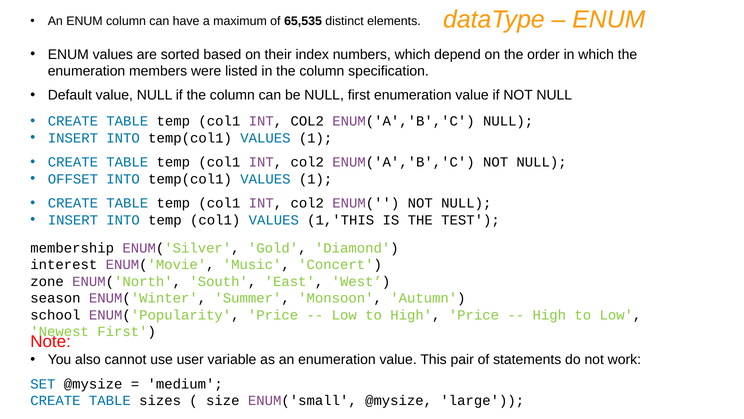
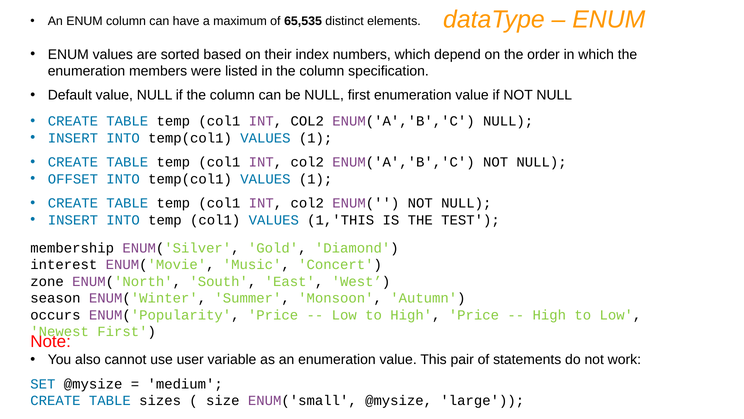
school: school -> occurs (55, 315)
